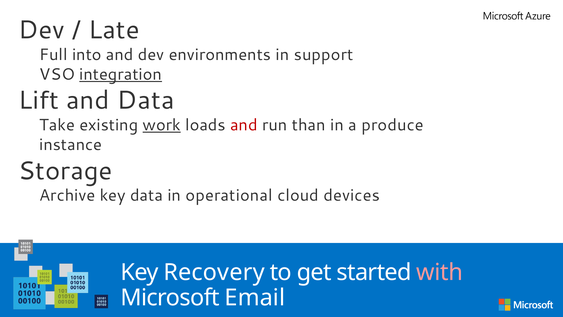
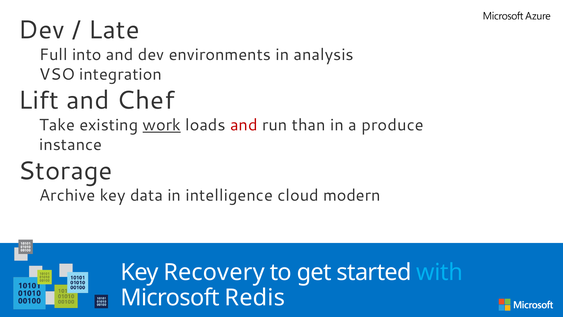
support: support -> analysis (324, 55)
integration underline: present -> none (121, 74)
and Data: Data -> Chef (146, 100)
operational: operational -> intelligence (229, 195)
devices: devices -> modern (352, 195)
with colour: pink -> light blue (440, 272)
Email: Email -> Redis (255, 298)
